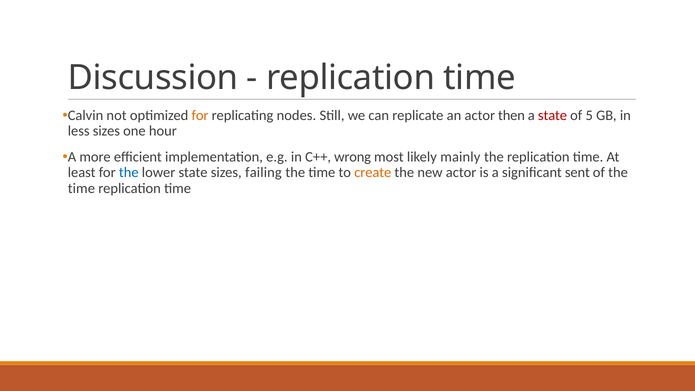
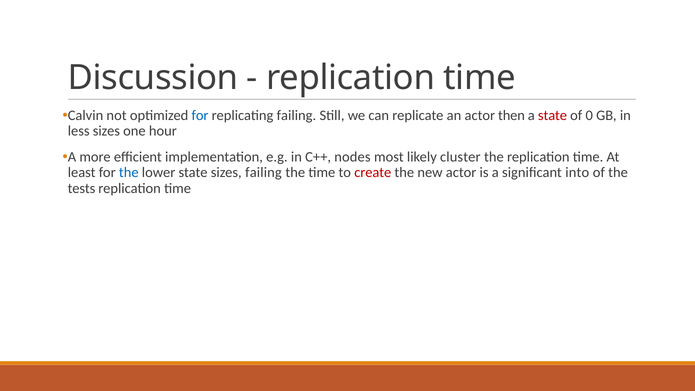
for colour: orange -> blue (200, 116)
replicating nodes: nodes -> failing (296, 116)
5: 5 -> 0 (589, 116)
wrong: wrong -> nodes (352, 157)
mainly: mainly -> cluster (460, 157)
create colour: orange -> red (373, 173)
sent: sent -> into (577, 173)
time: time -> tests (81, 188)
